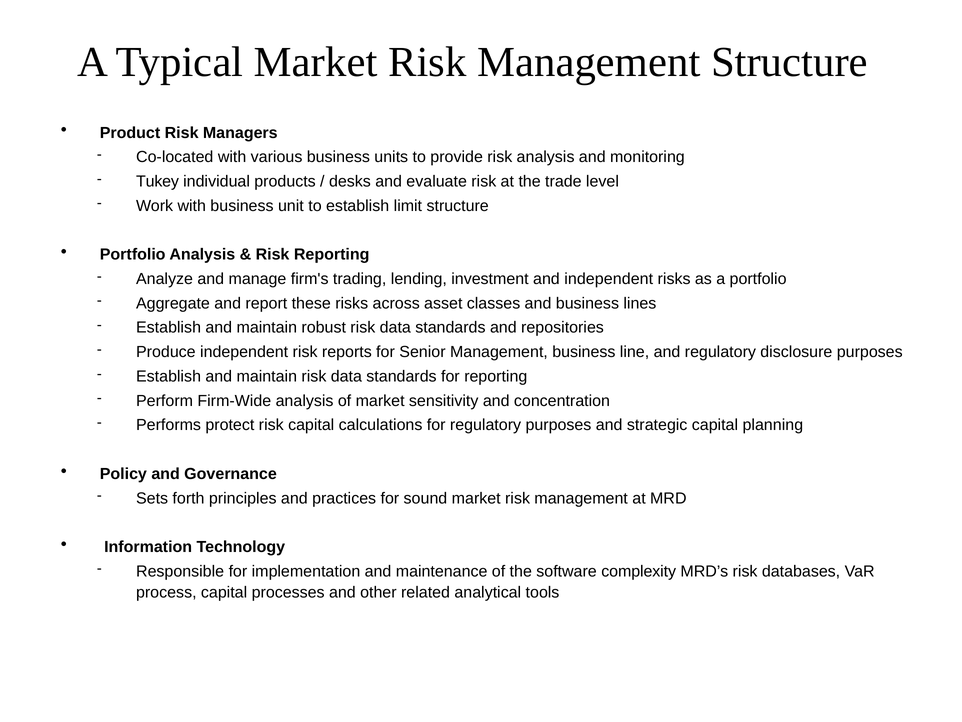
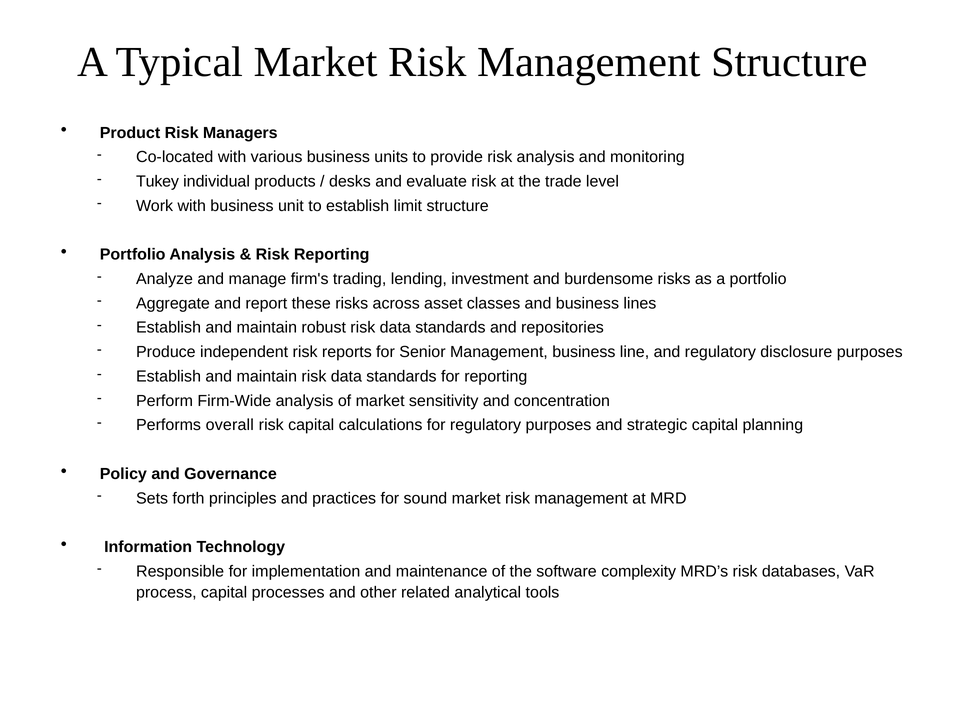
and independent: independent -> burdensome (609, 279)
protect: protect -> overall (230, 425)
